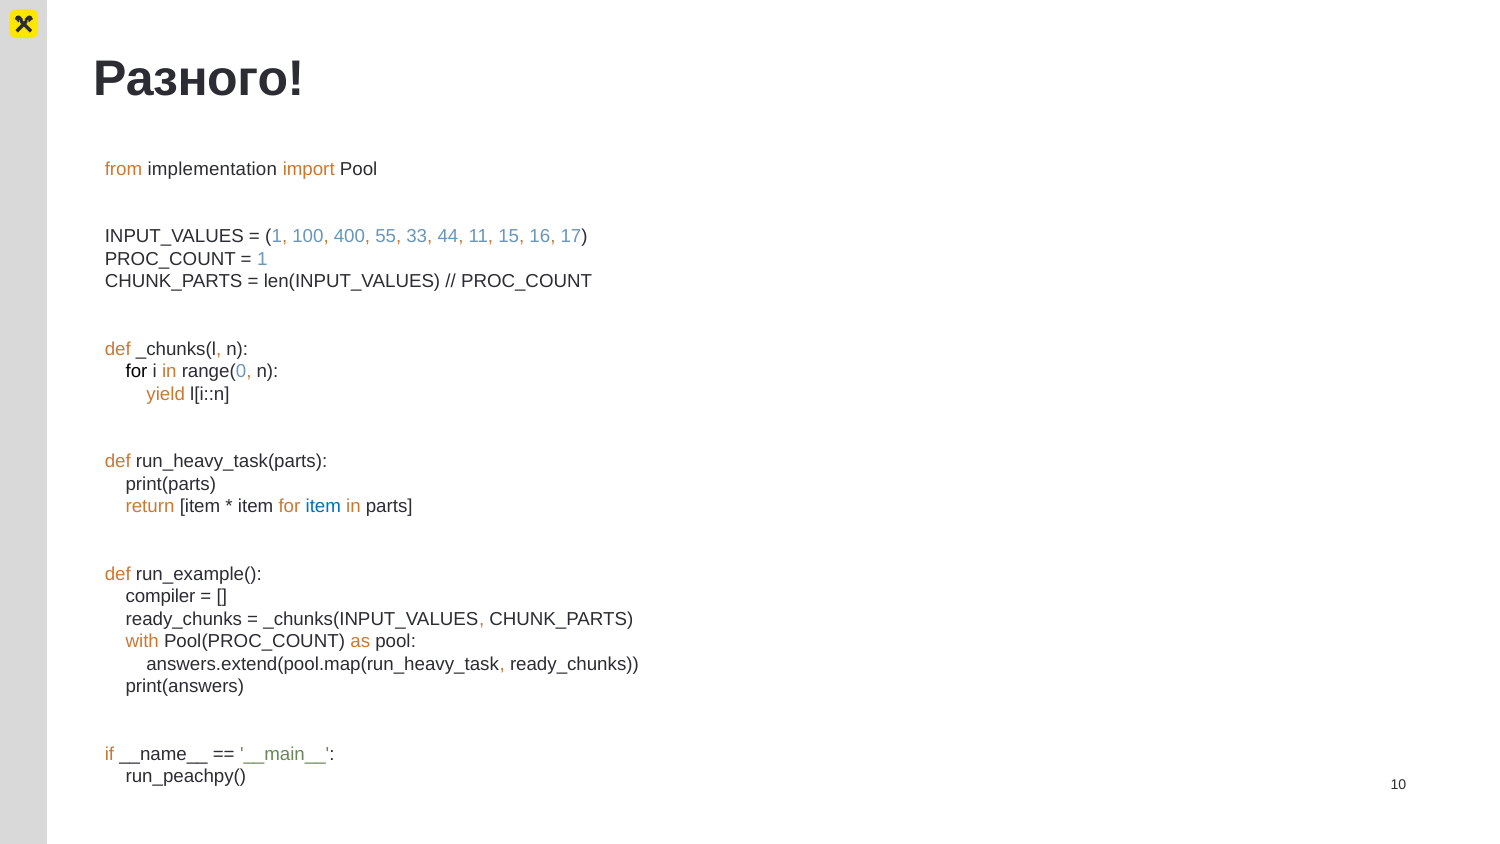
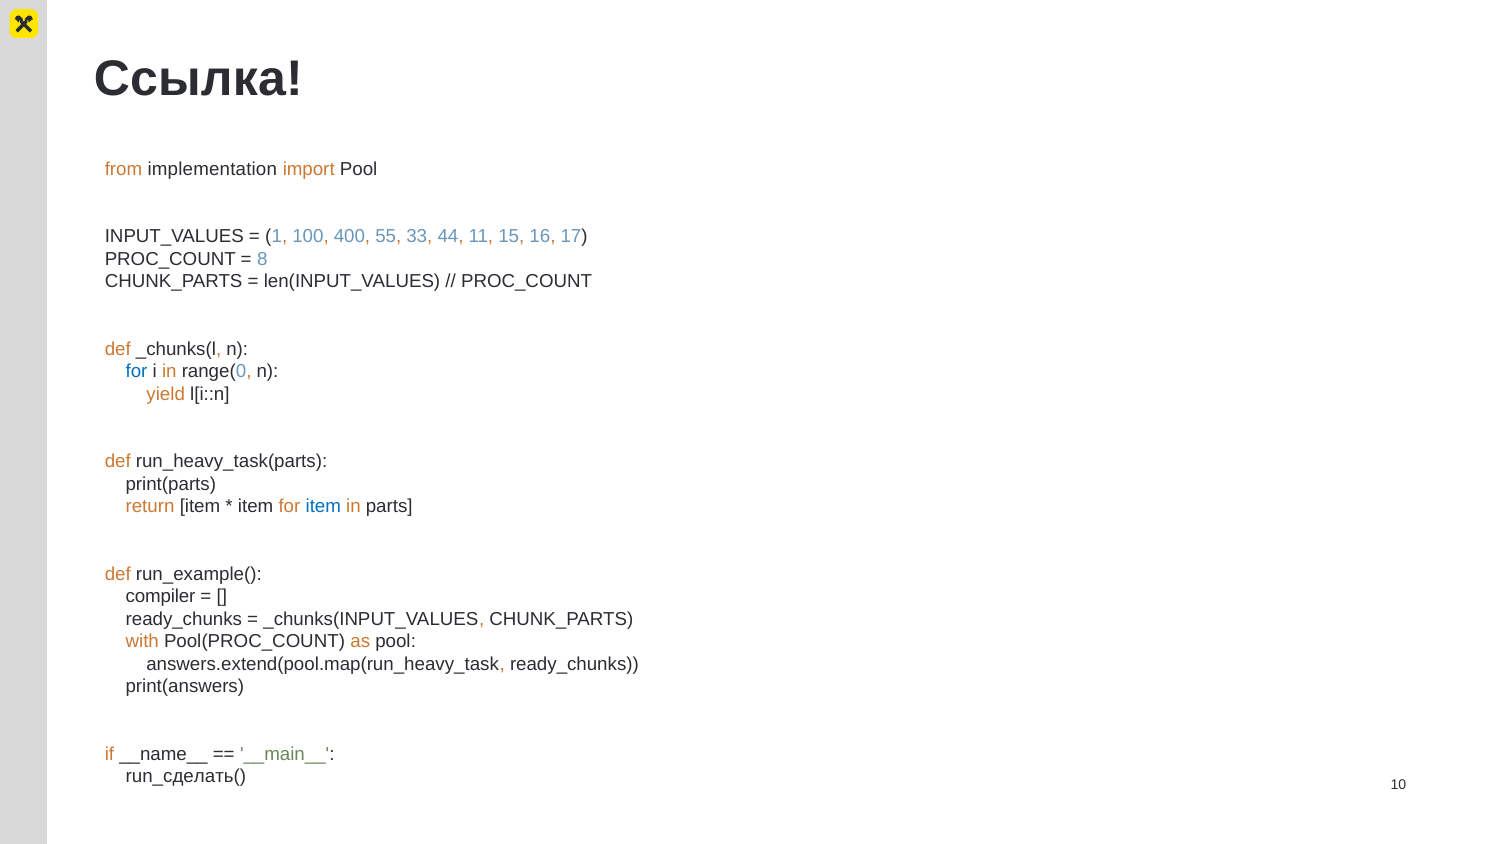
Разного: Разного -> Ссылка (198, 79)
1: 1 -> 8 (262, 259)
for colour: black -> blue (137, 371)
run_peachpy(: run_peachpy( -> run_сделать( (186, 776)
